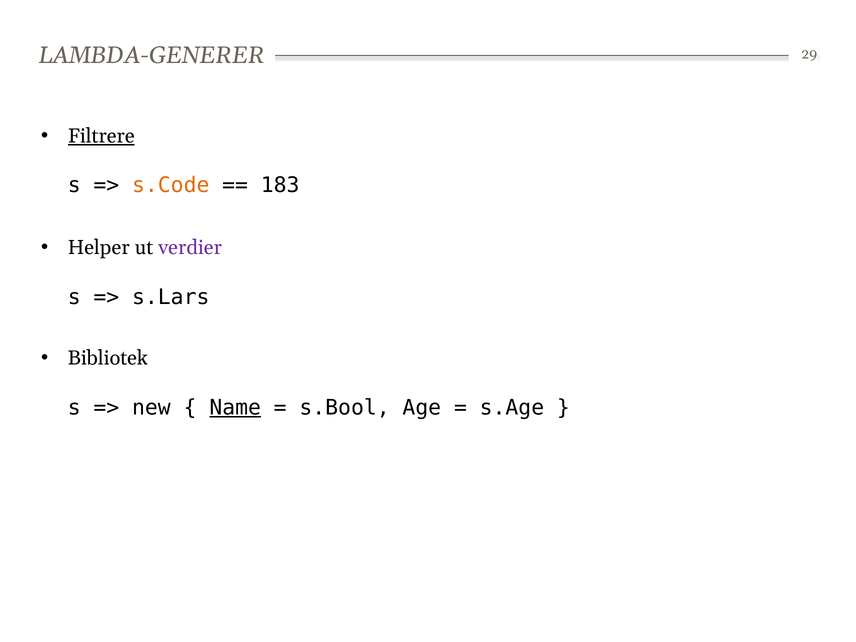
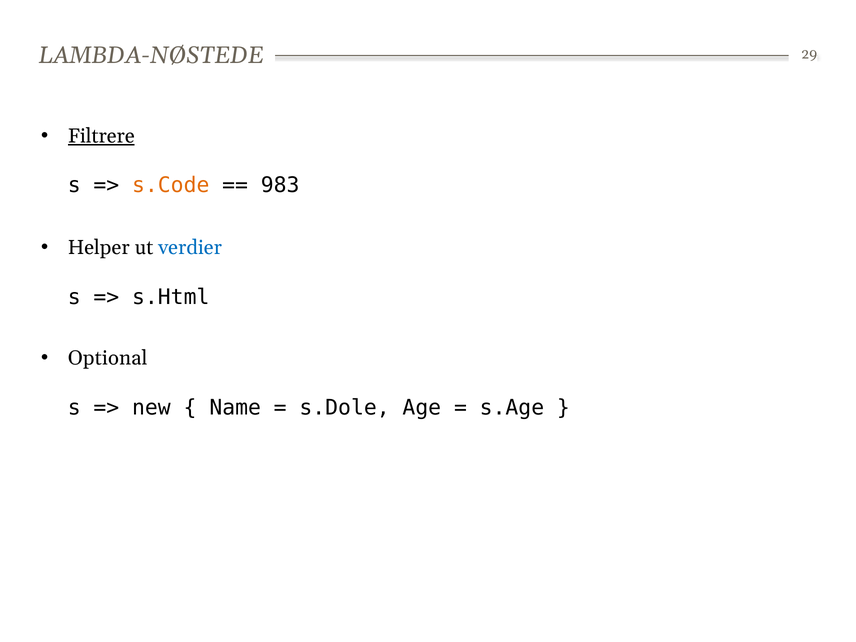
LAMBDA-GENERER: LAMBDA-GENERER -> LAMBDA-NØSTEDE (151, 55)
183: 183 -> 983 (280, 185)
verdier colour: purple -> blue (190, 248)
s.Lars: s.Lars -> s.Html (171, 297)
Bibliotek: Bibliotek -> Optional (108, 358)
Name underline: present -> none (235, 407)
s.Bool: s.Bool -> s.Dole (345, 407)
